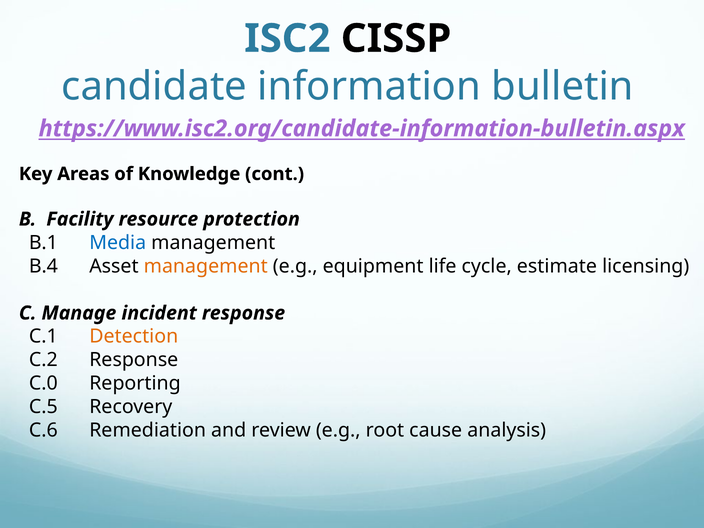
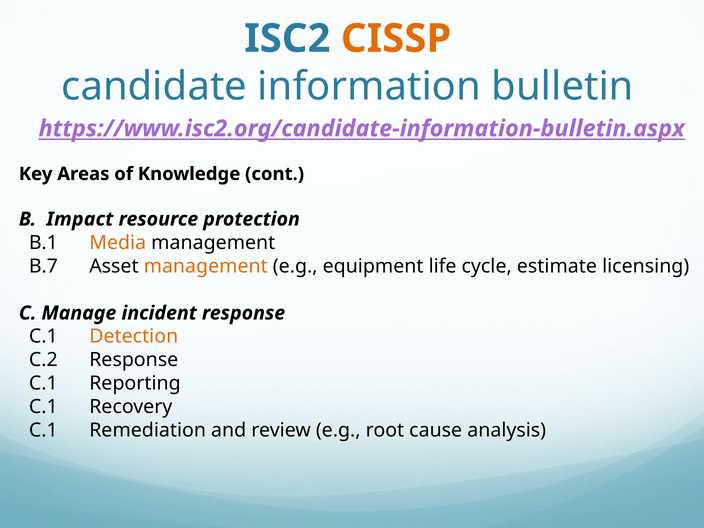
CISSP colour: black -> orange (396, 39)
Facility: Facility -> Impact (80, 219)
Media colour: blue -> orange (118, 243)
B.4: B.4 -> B.7 (43, 266)
C.0: C.0 -> C.1 (43, 383)
C.5: C.5 -> C.1 (43, 407)
C.6: C.6 -> C.1 (43, 430)
